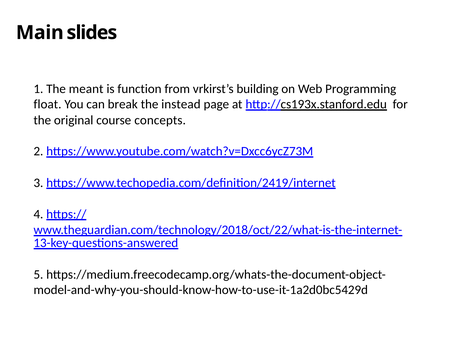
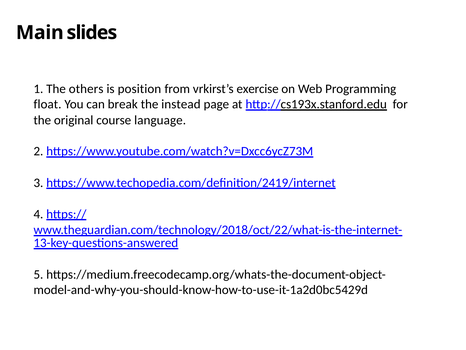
meant: meant -> others (86, 89)
function: function -> position (139, 89)
building: building -> exercise (258, 89)
concepts: concepts -> language (160, 120)
